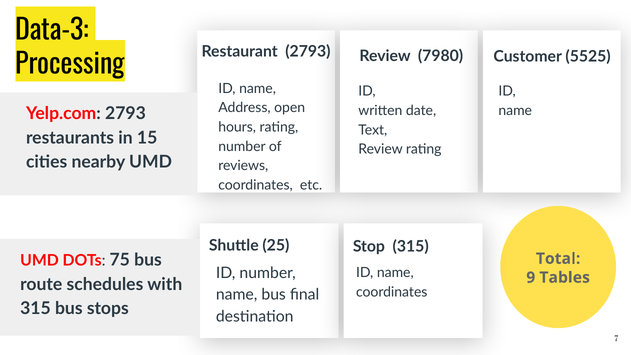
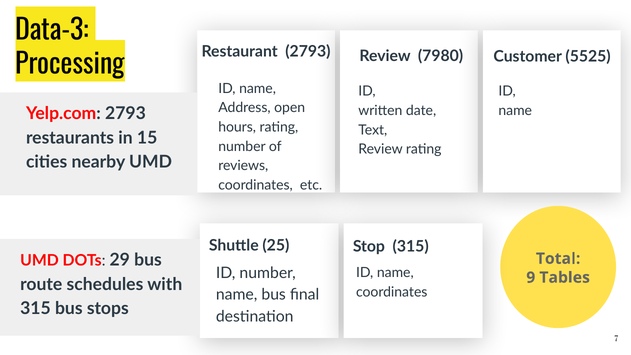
75: 75 -> 29 (120, 260)
